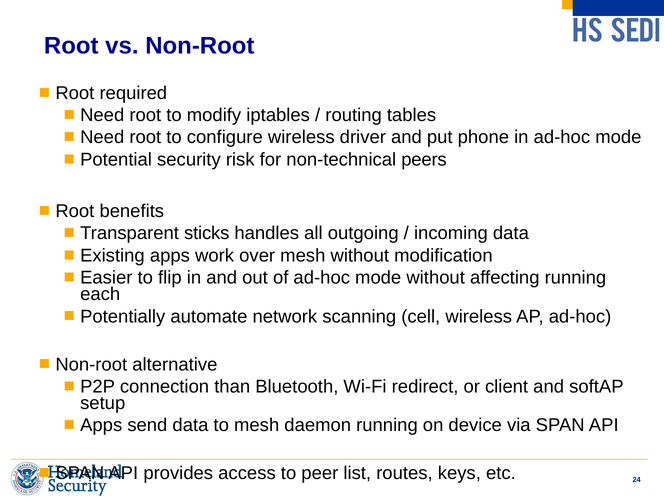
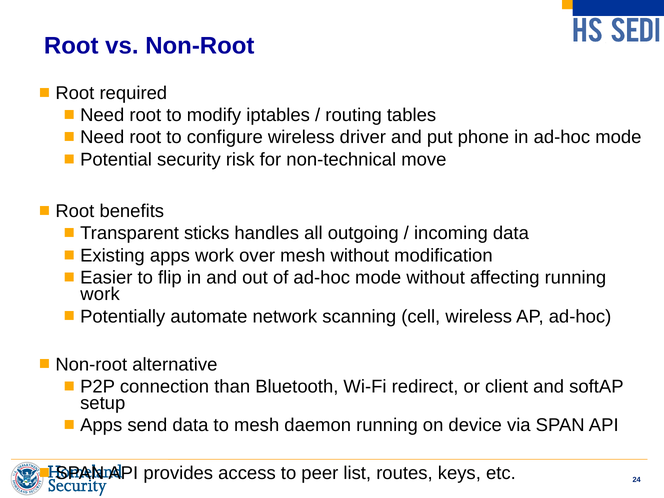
peers: peers -> move (424, 160)
each: each -> work (100, 294)
